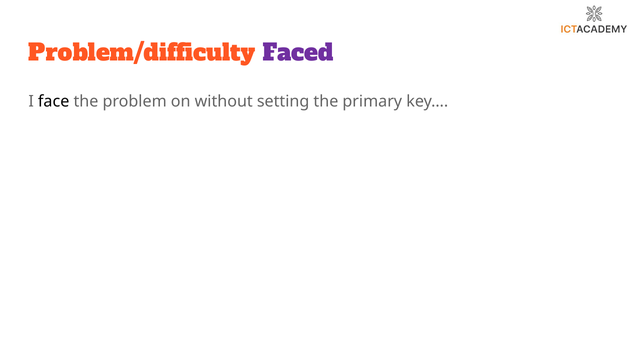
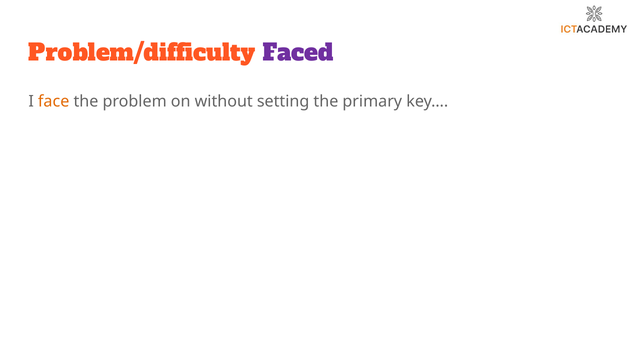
face colour: black -> orange (54, 101)
